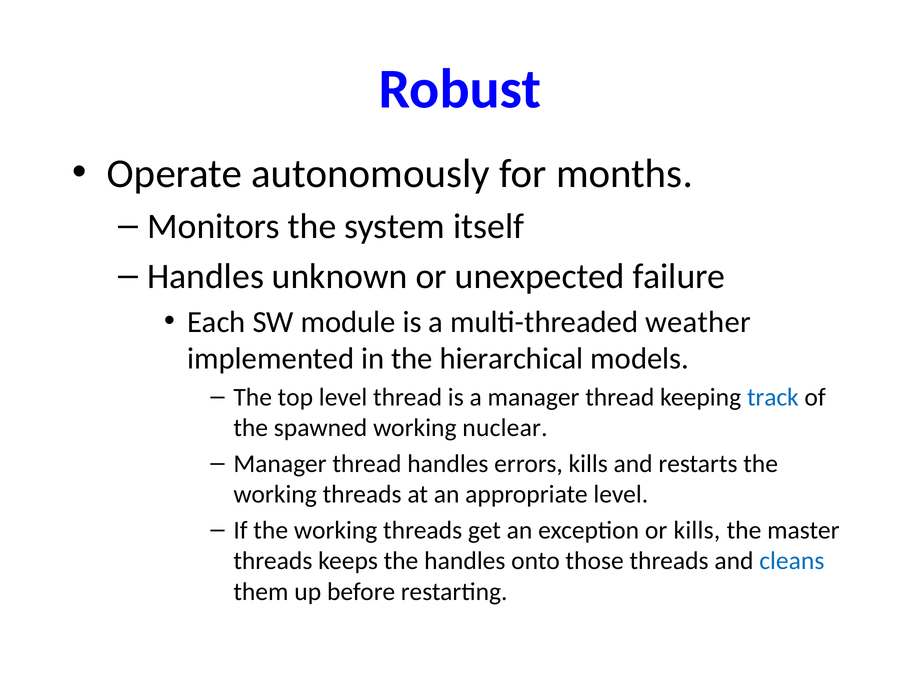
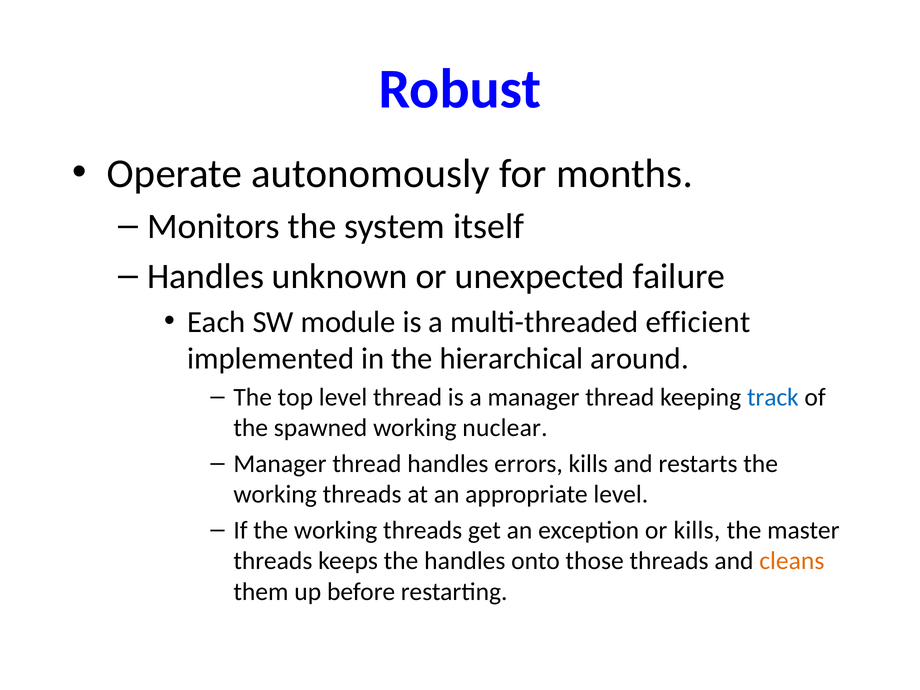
weather: weather -> efficient (698, 322)
models: models -> around (640, 359)
cleans colour: blue -> orange (792, 561)
